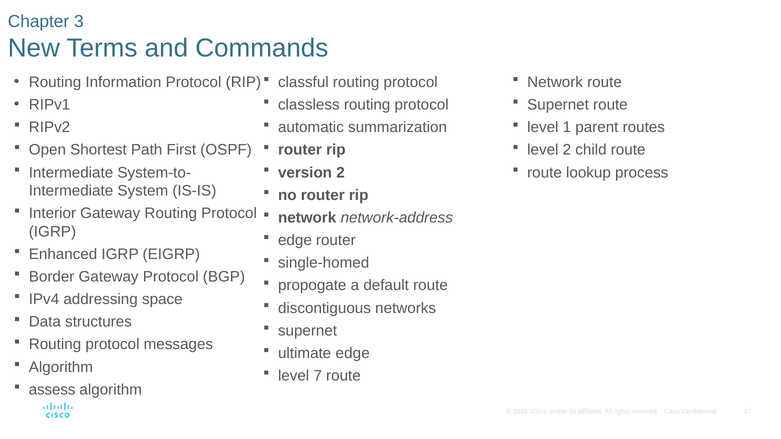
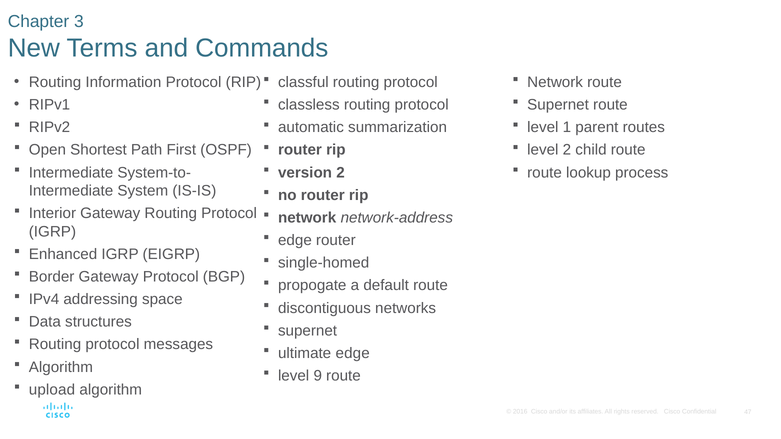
7: 7 -> 9 (318, 376)
assess: assess -> upload (52, 390)
